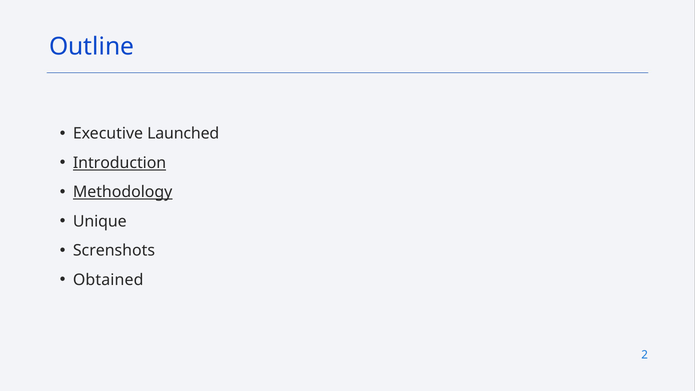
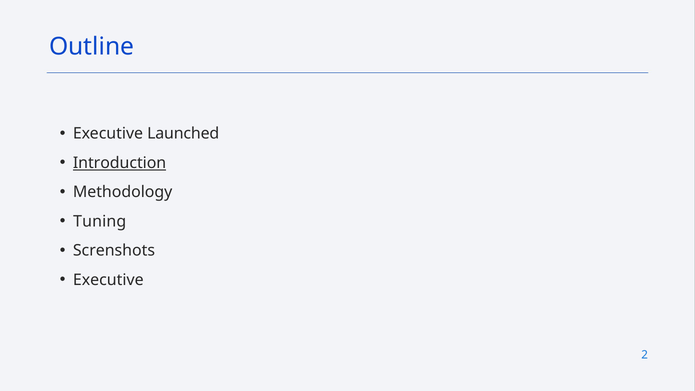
Methodology underline: present -> none (123, 192)
Unique: Unique -> Tuning (100, 221)
Obtained: Obtained -> Executive (108, 280)
